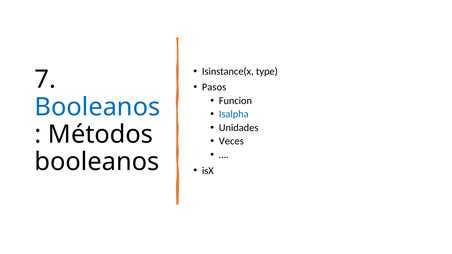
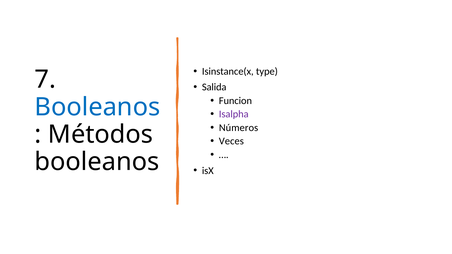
Pasos: Pasos -> Salida (214, 87)
Isalpha colour: blue -> purple (234, 114)
Unidades: Unidades -> Números (239, 128)
